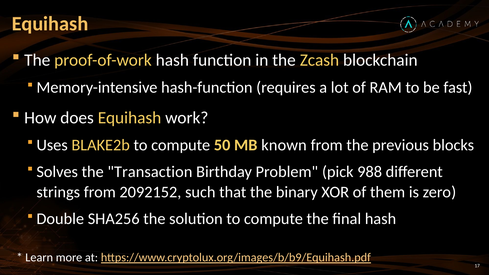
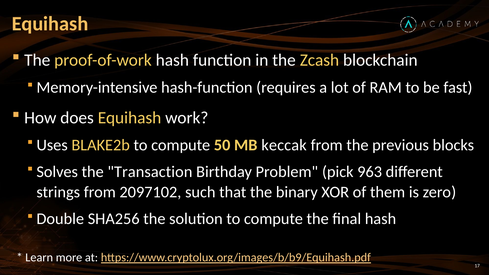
known: known -> keccak (284, 145)
988: 988 -> 963 (370, 172)
2092152: 2092152 -> 2097102 (150, 192)
